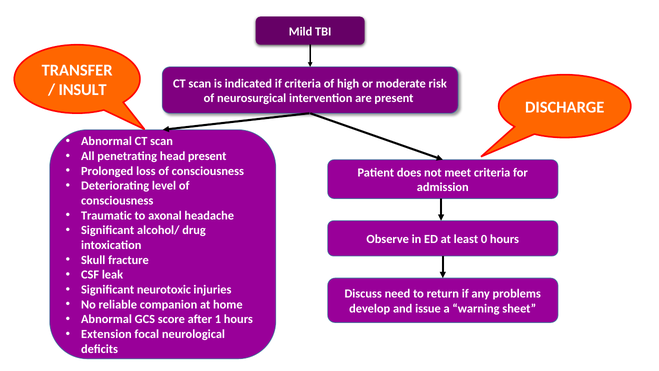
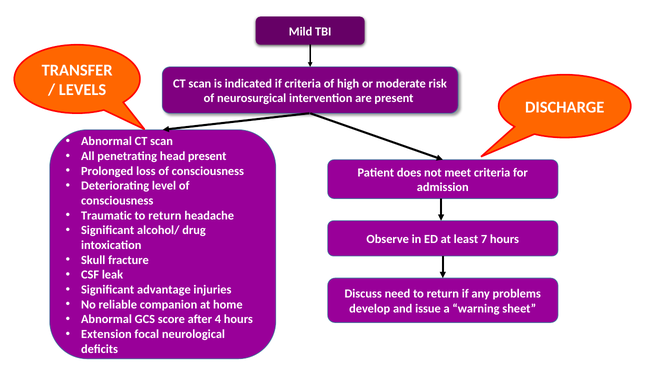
INSULT: INSULT -> LEVELS (83, 90)
axonal: axonal -> return (165, 215)
0: 0 -> 7 (484, 239)
neurotoxic: neurotoxic -> advantage (164, 289)
1: 1 -> 4 (218, 319)
